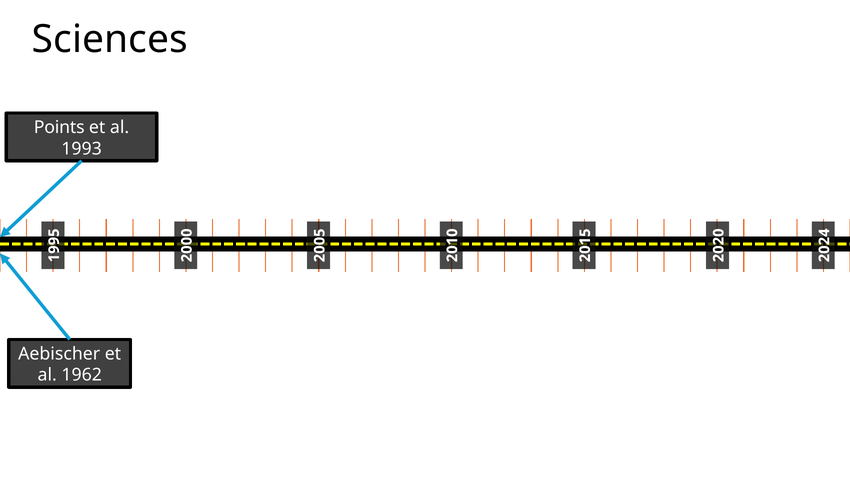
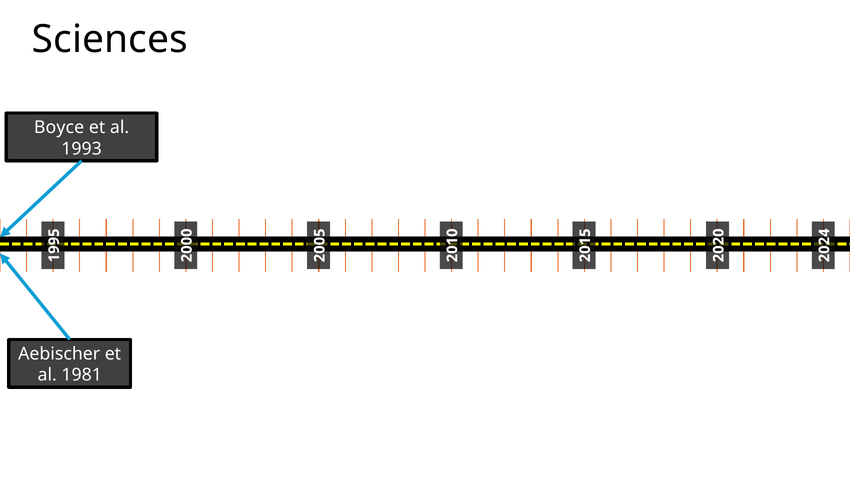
Points: Points -> Boyce (59, 128)
1962: 1962 -> 1981 (82, 375)
